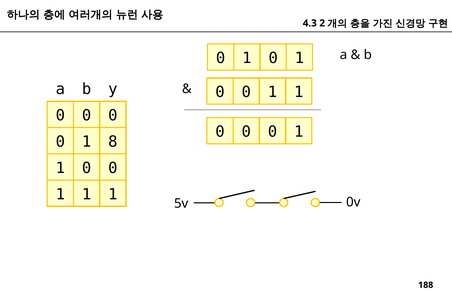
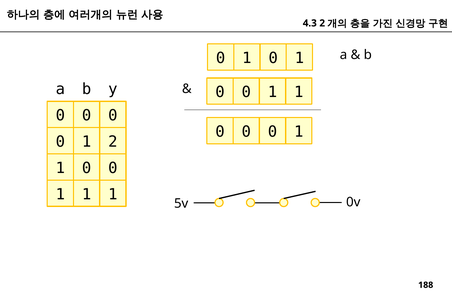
1 8: 8 -> 2 (113, 142)
